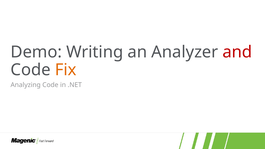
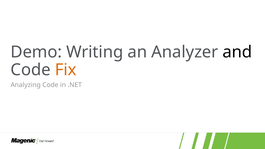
and colour: red -> black (237, 52)
